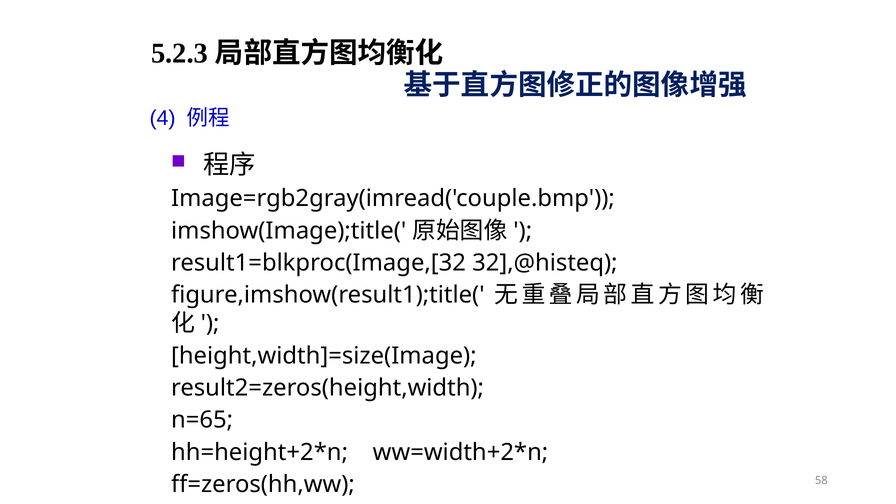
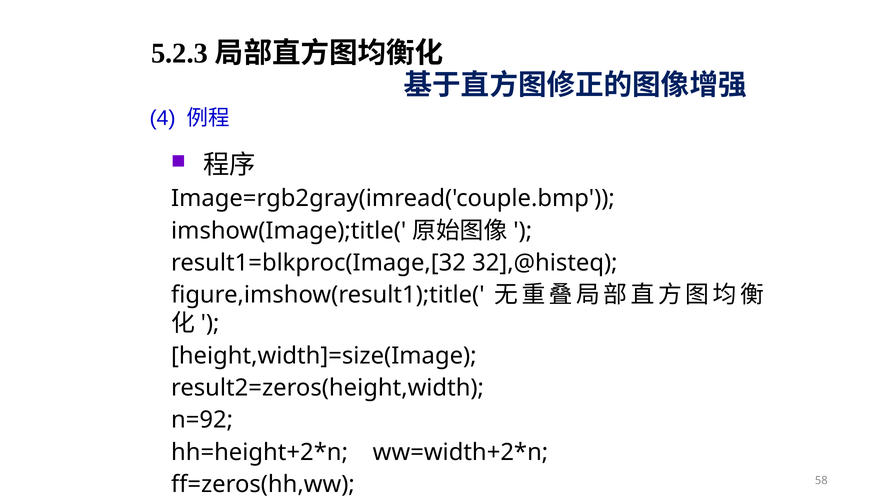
n=65: n=65 -> n=92 (202, 420)
